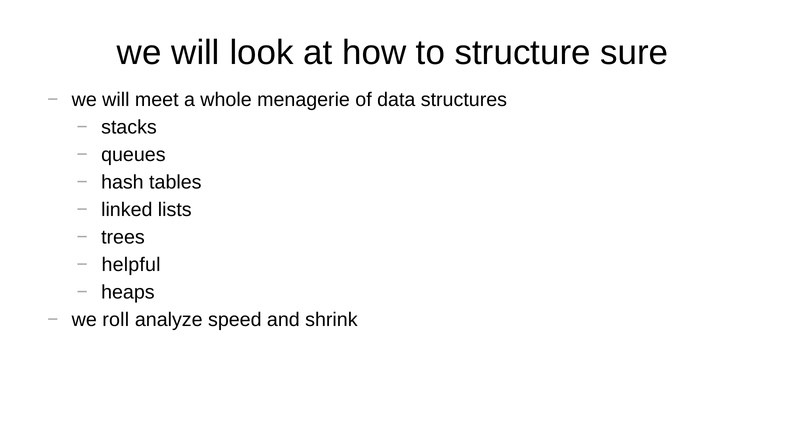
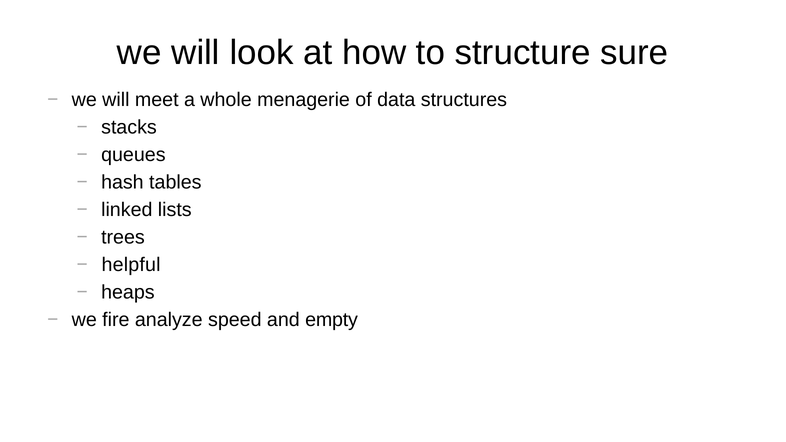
roll: roll -> fire (116, 320)
shrink: shrink -> empty (332, 320)
